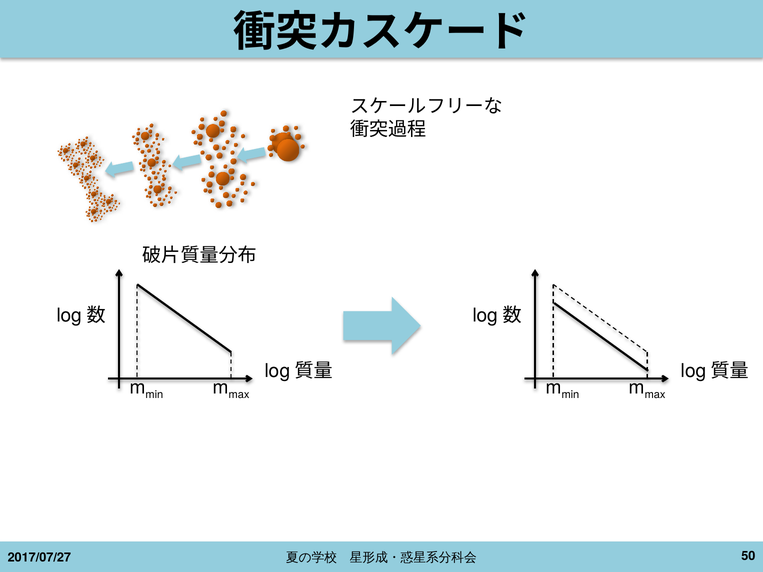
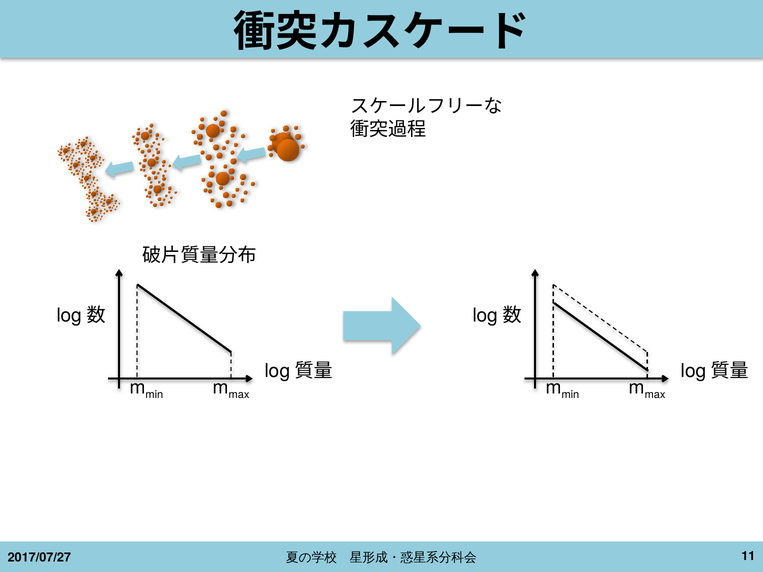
50: 50 -> 11 (748, 556)
